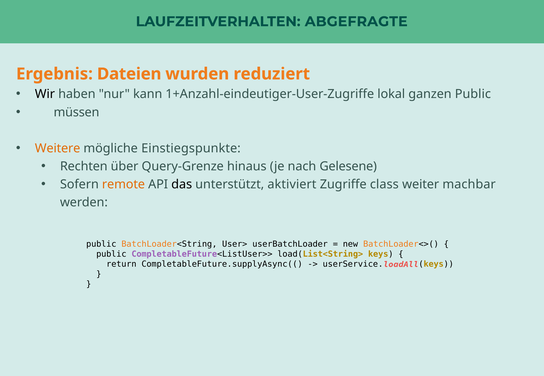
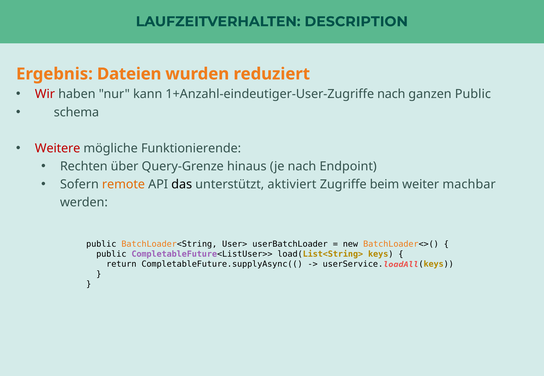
ABGEFRAGTE: ABGEFRAGTE -> DESCRIPTION (356, 22)
Wir colour: black -> red (45, 94)
1+Anzahl-eindeutiger-User-Zugriffe lokal: lokal -> nach (391, 94)
müssen: müssen -> schema (76, 112)
Weitere colour: orange -> red (58, 149)
Einstiegspunkte: Einstiegspunkte -> Funktionierende (191, 149)
Gelesene: Gelesene -> Endpoint (348, 167)
class: class -> beim (384, 185)
